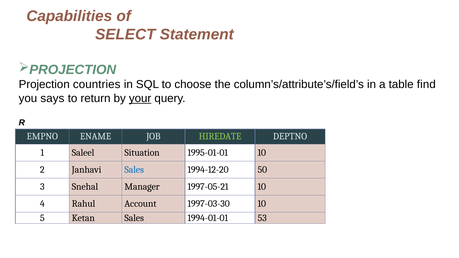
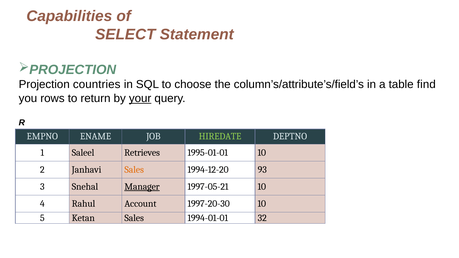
says: says -> rows (52, 98)
Situation: Situation -> Retrieves (142, 153)
Sales colour: blue -> orange (134, 170)
50: 50 -> 93 (262, 170)
Manager underline: none -> present (142, 187)
1997-03-30: 1997-03-30 -> 1997-20-30 (209, 204)
53: 53 -> 32 (262, 218)
